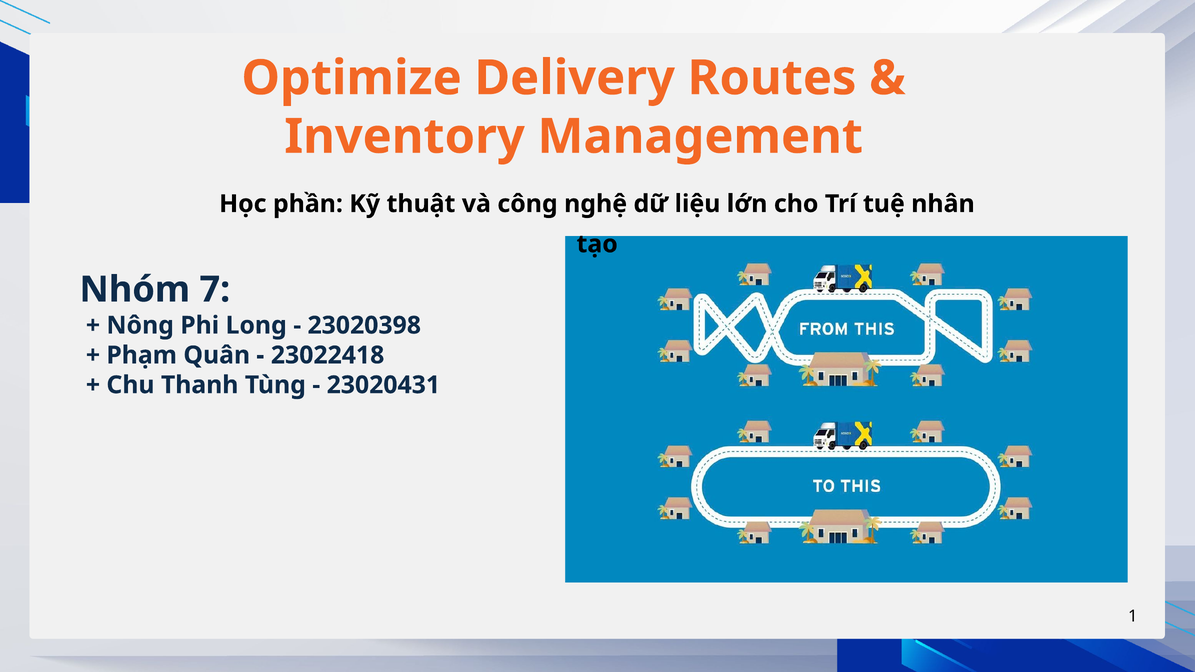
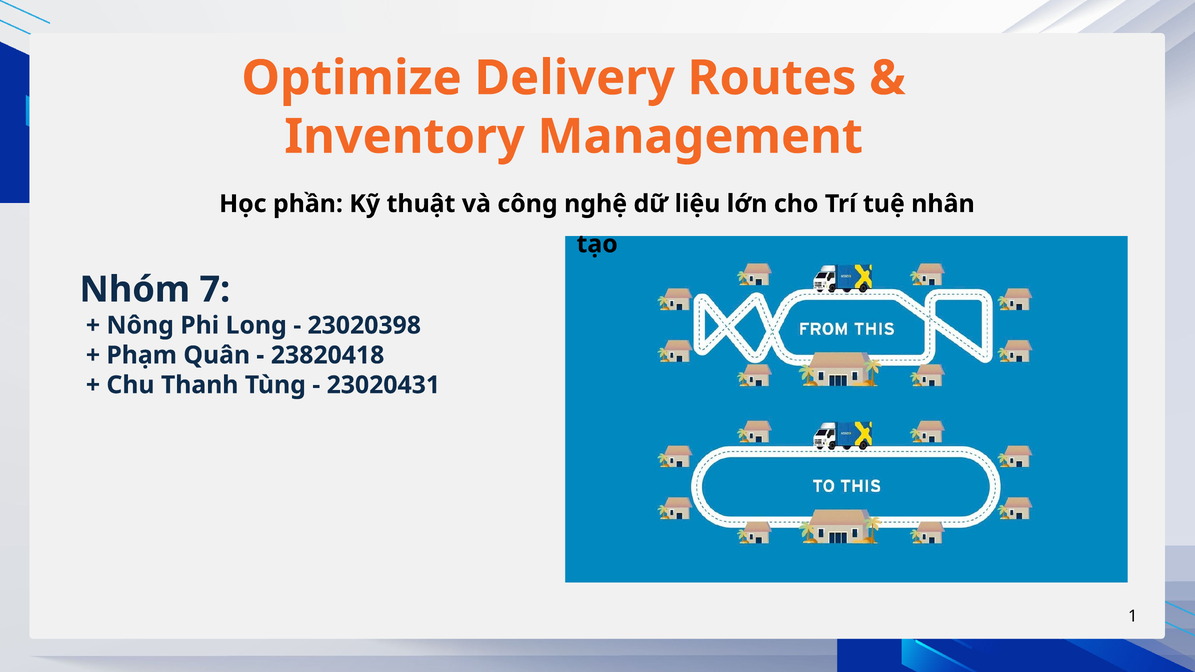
23022418: 23022418 -> 23820418 (328, 355)
